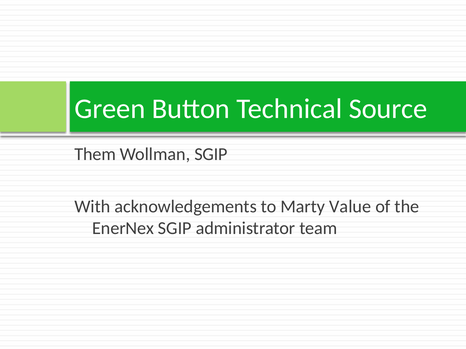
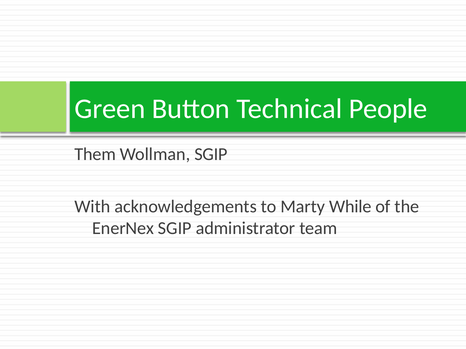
Source: Source -> People (388, 109)
Value: Value -> While (350, 207)
